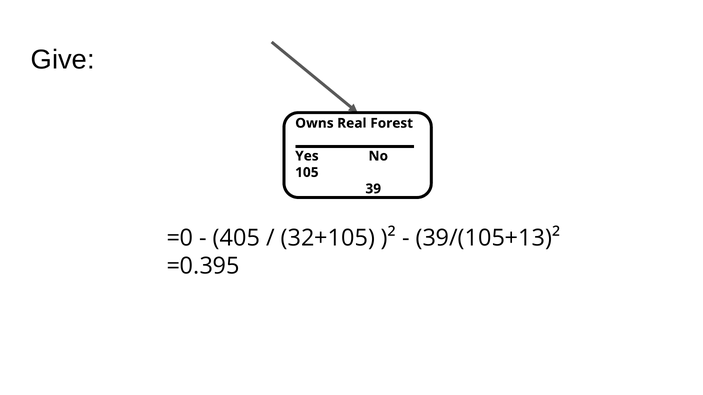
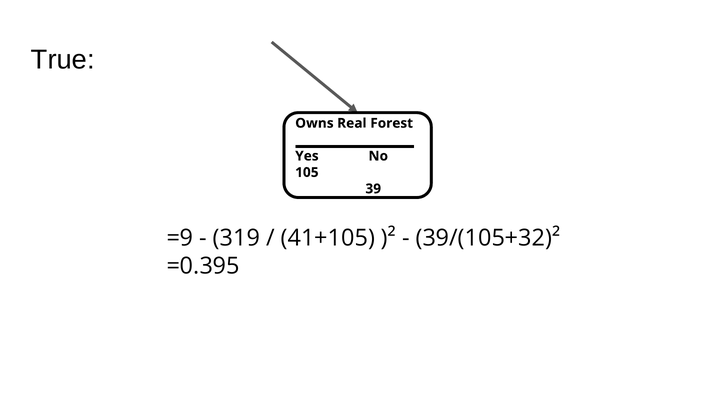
Give: Give -> True (63, 60)
=0: =0 -> =9 (180, 238)
405: 405 -> 319 (236, 238)
32+105: 32+105 -> 41+105 (328, 238)
39/(105+13)²: 39/(105+13)² -> 39/(105+32)² (488, 238)
